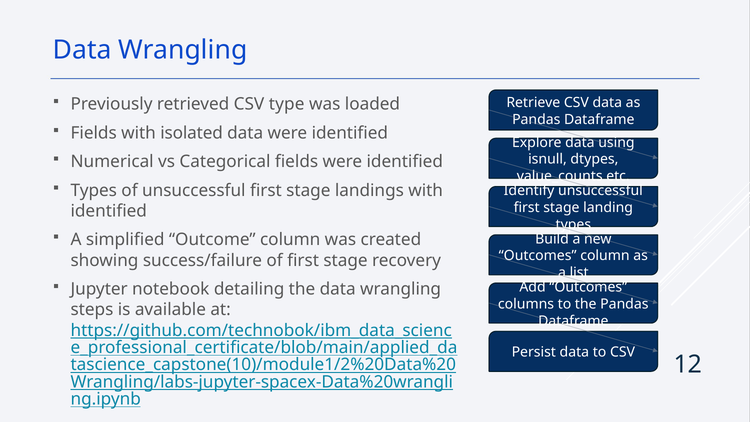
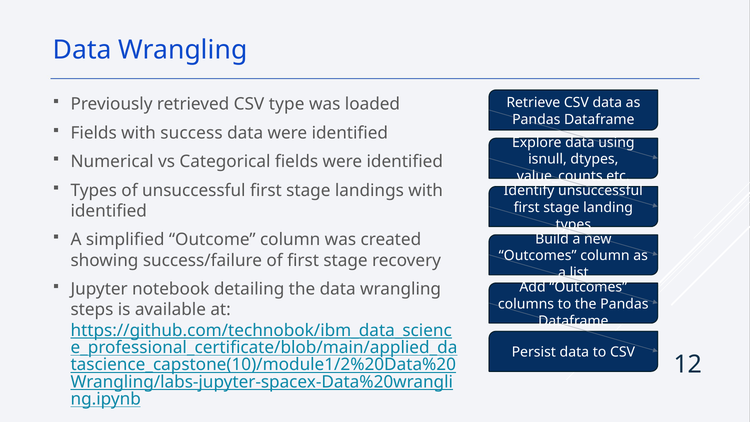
isolated: isolated -> success (191, 133)
